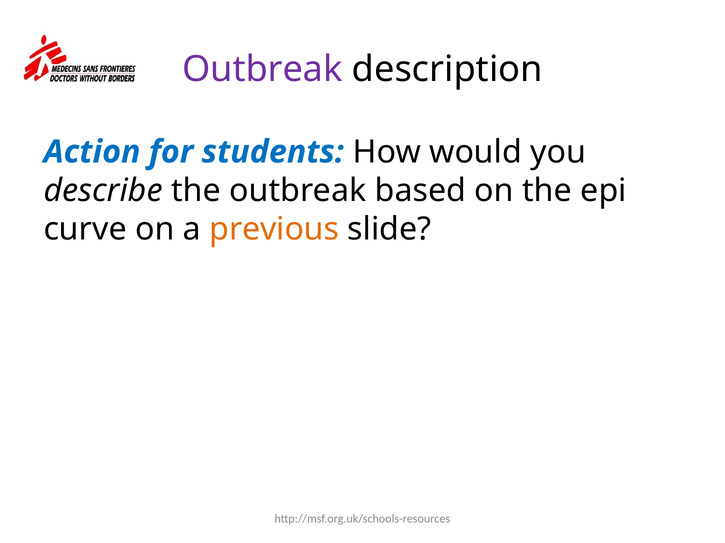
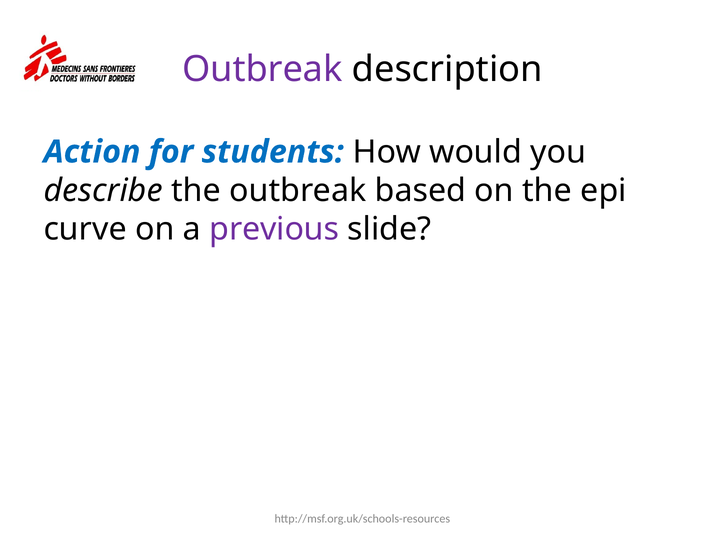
previous colour: orange -> purple (274, 229)
